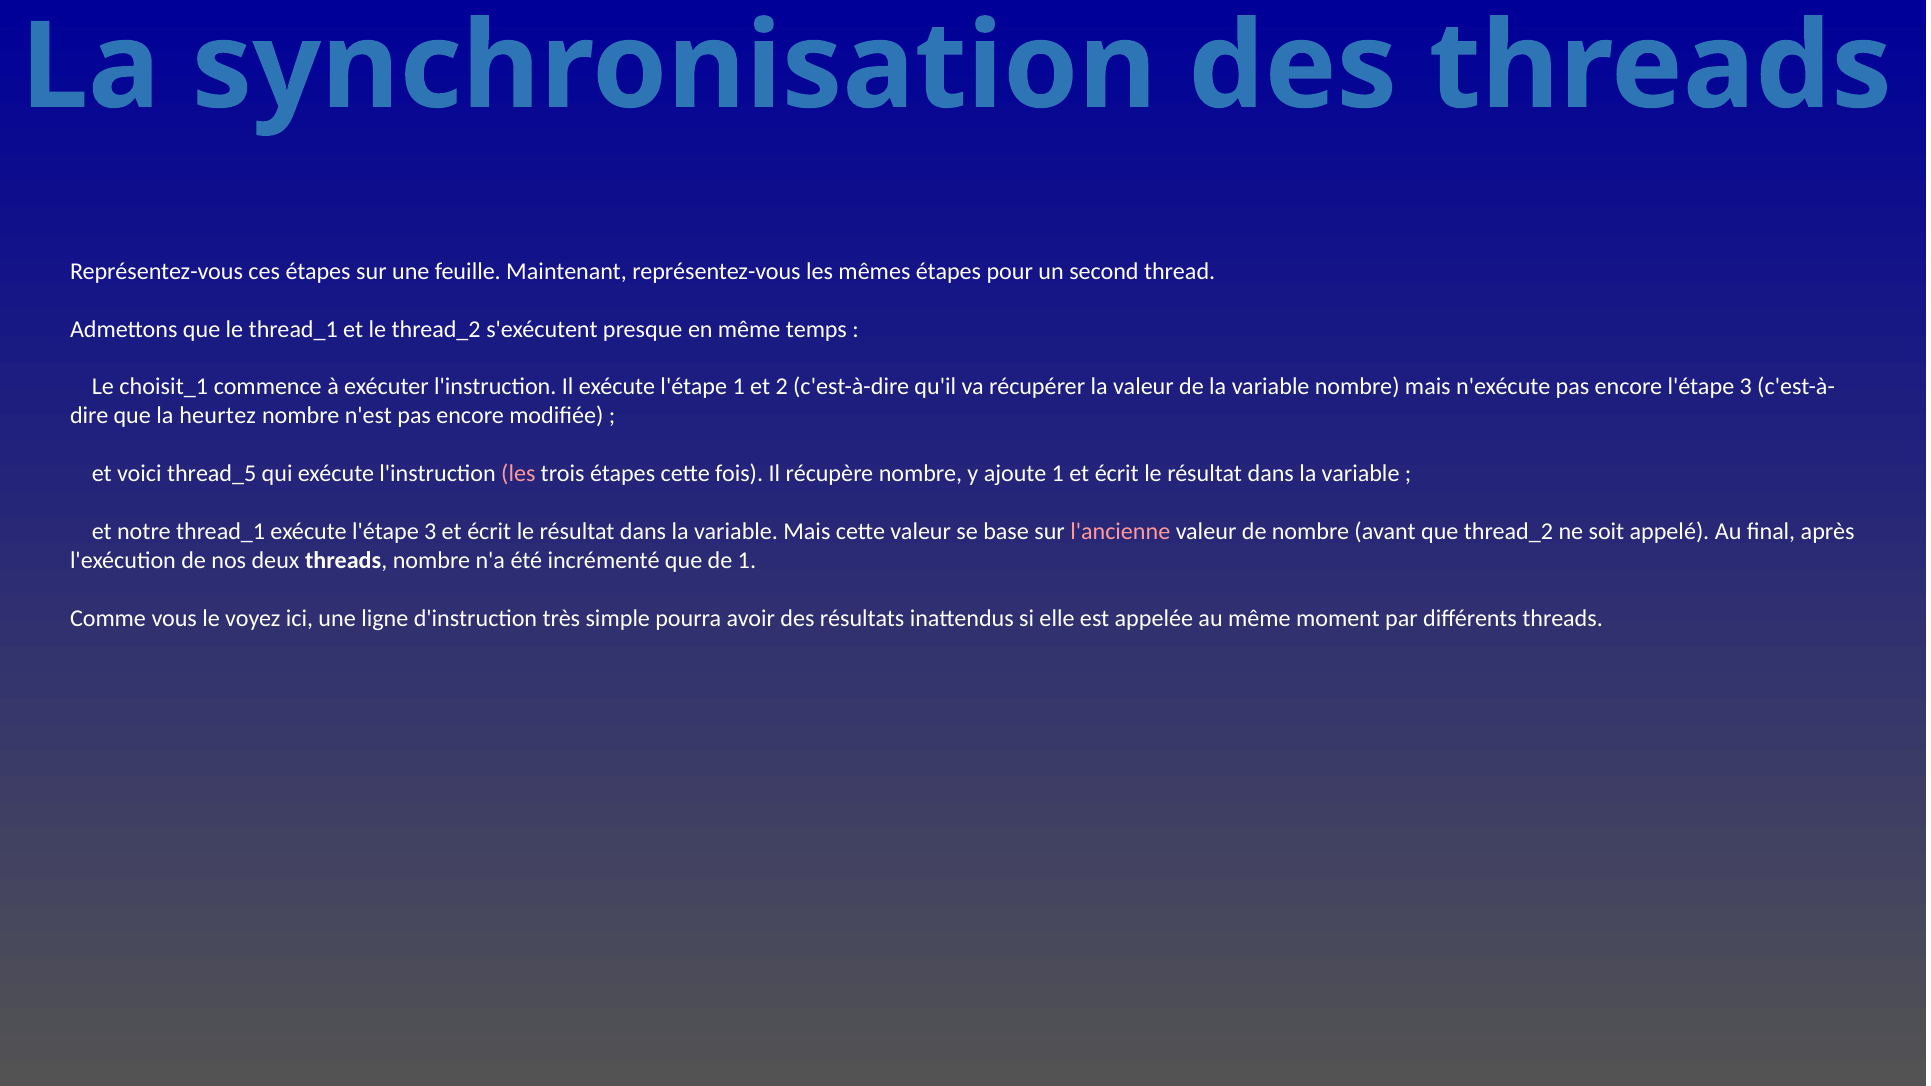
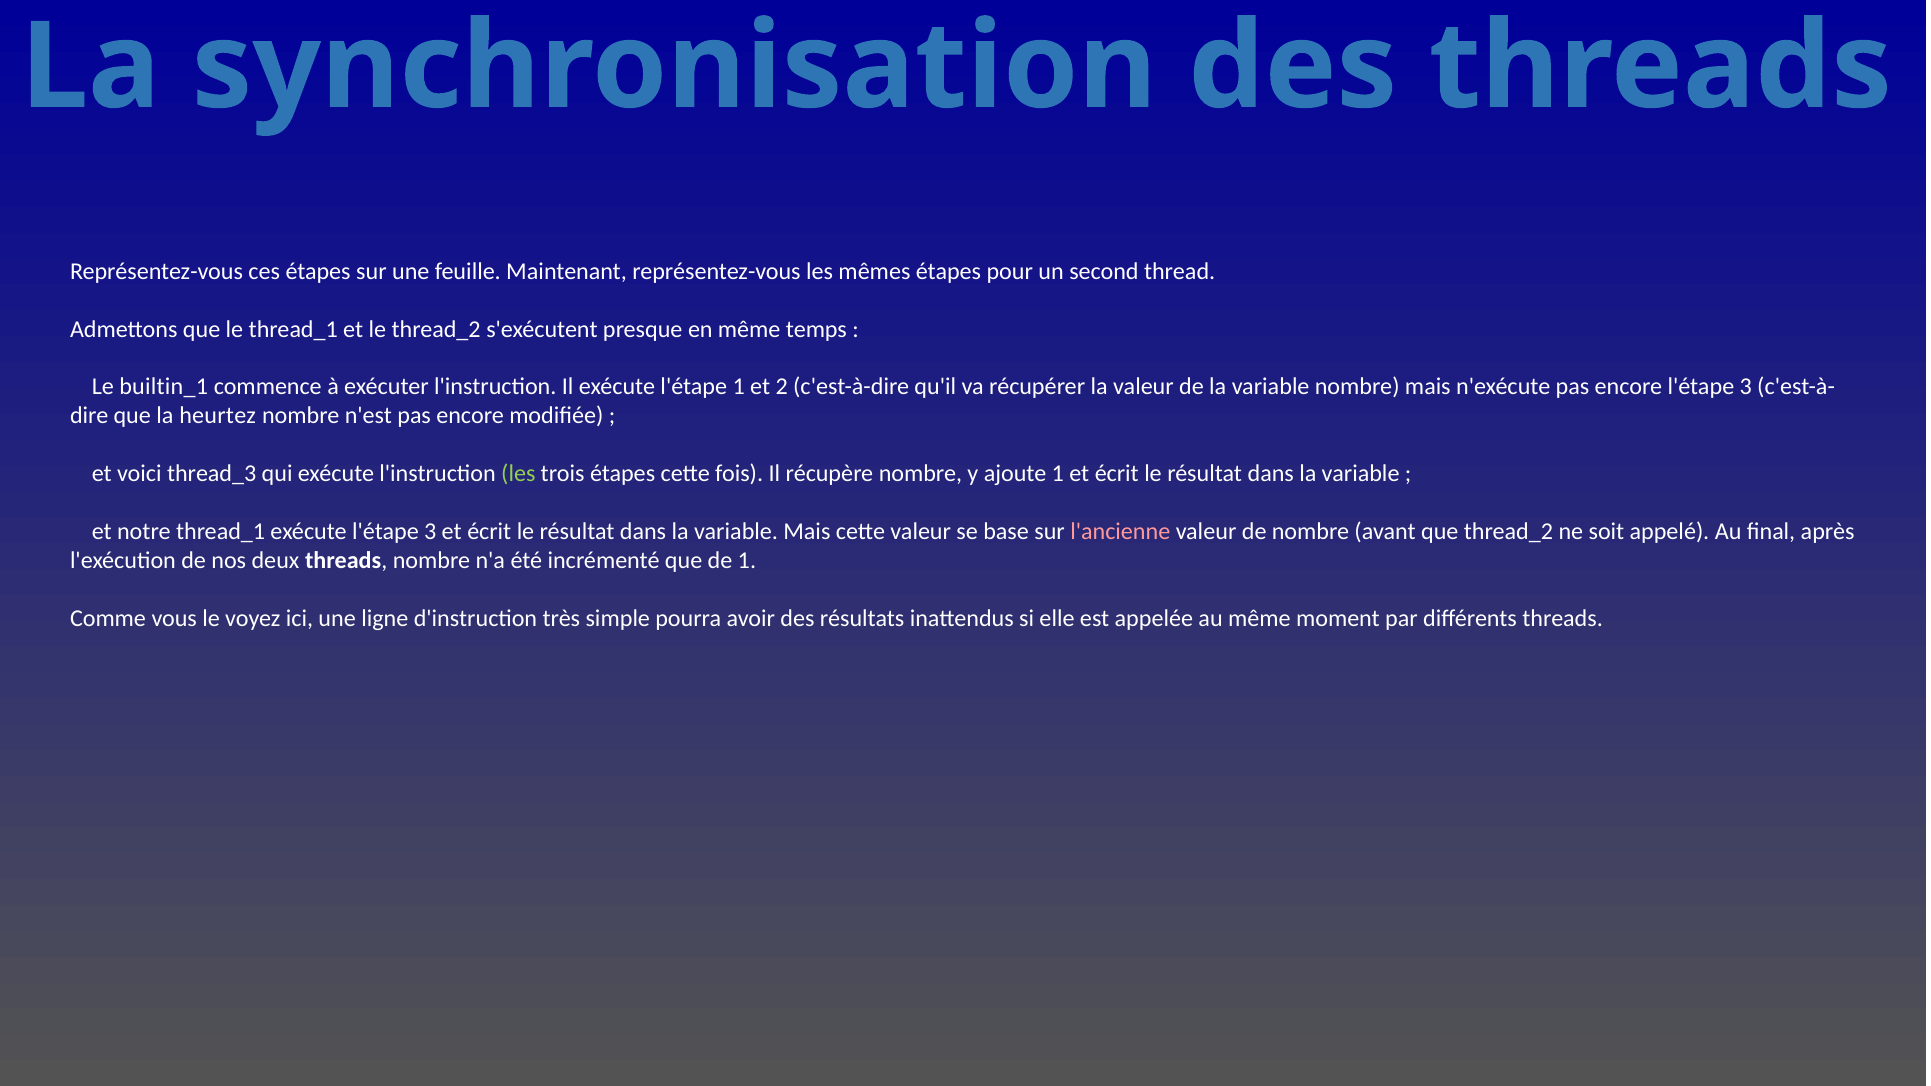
choisit_1: choisit_1 -> builtin_1 (164, 387)
thread_5: thread_5 -> thread_3 (212, 474)
les colour: pink -> light green (518, 474)
